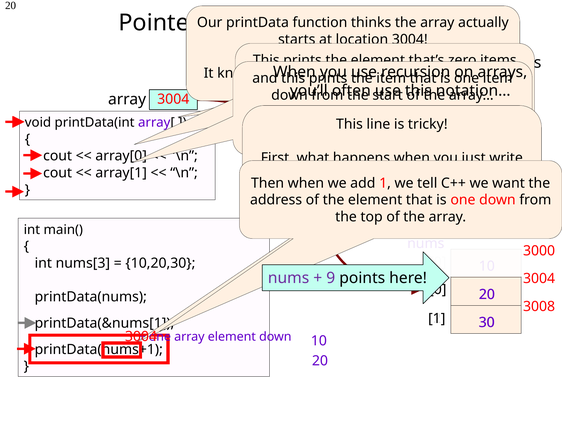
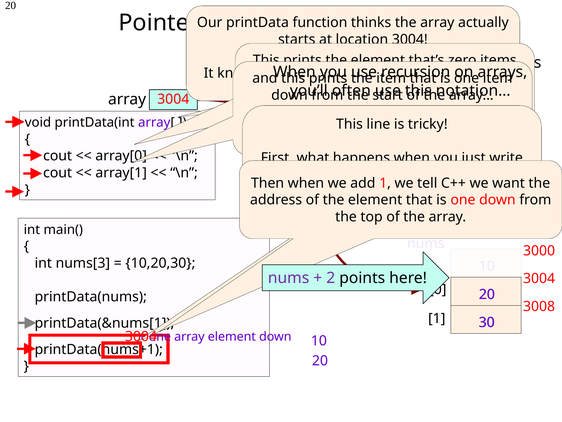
9: 9 -> 2 (331, 278)
